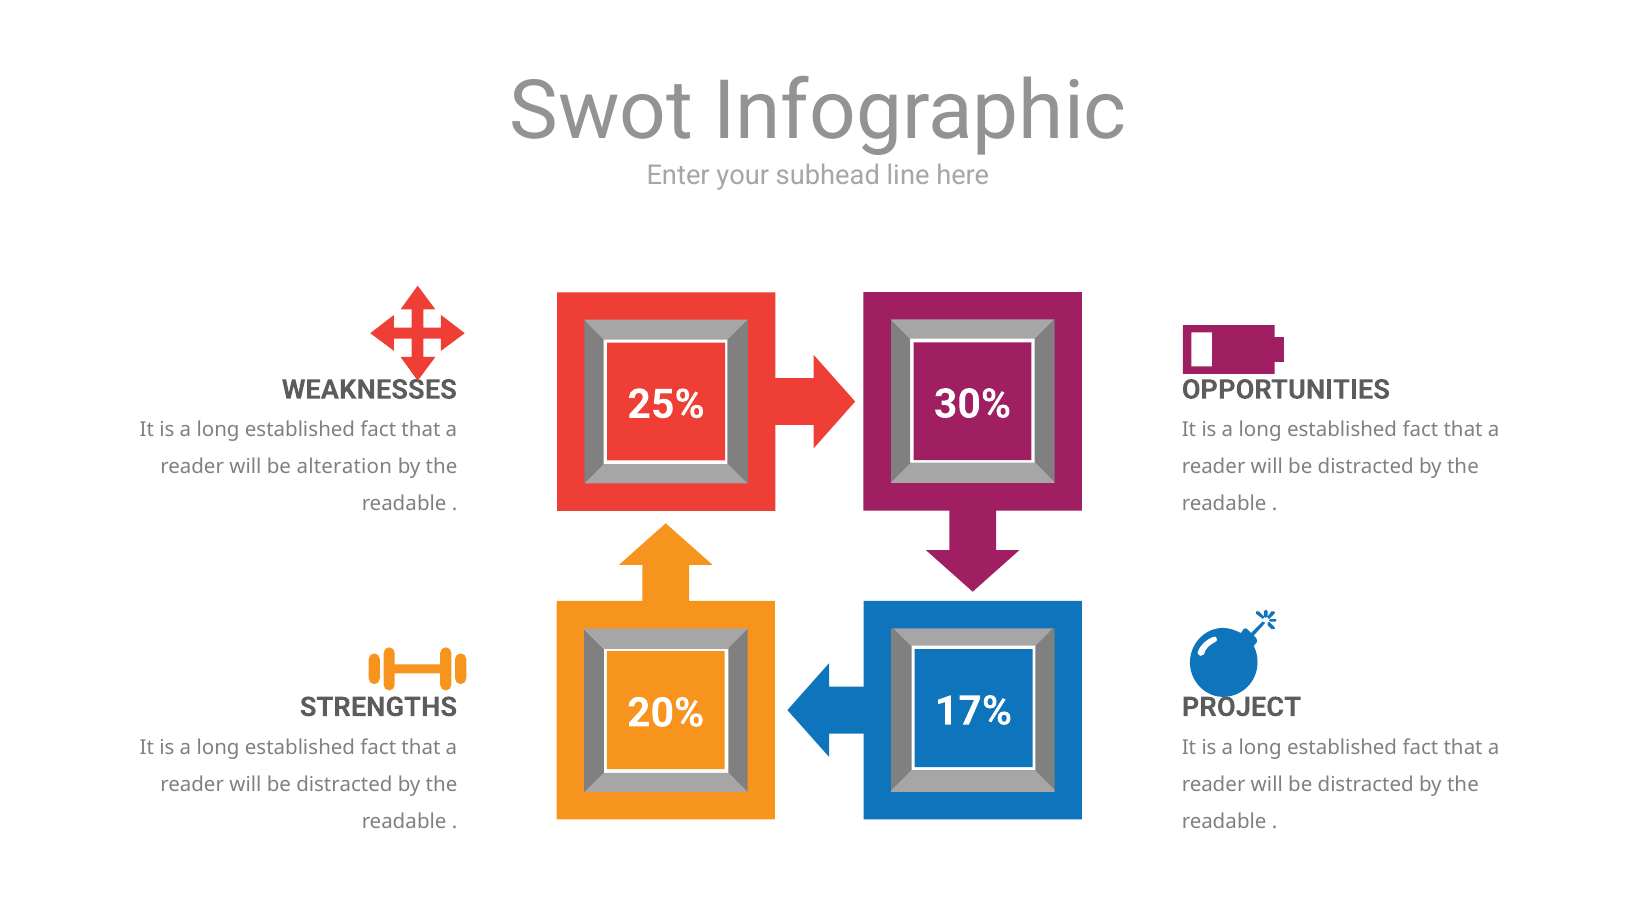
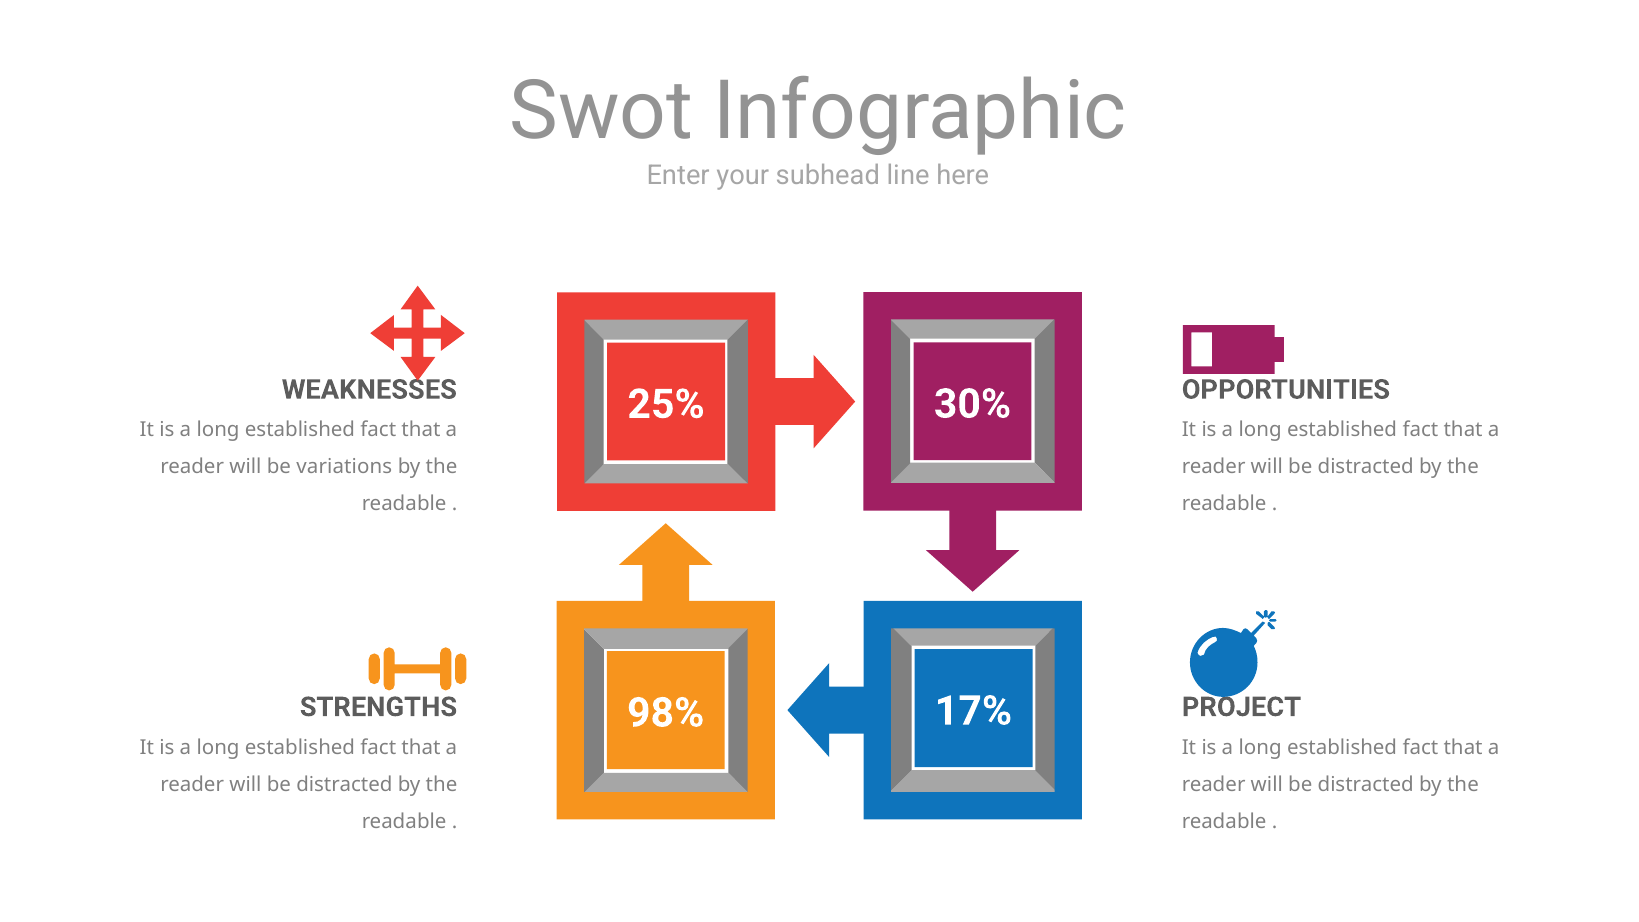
alteration: alteration -> variations (344, 467)
20%: 20% -> 98% (666, 713)
